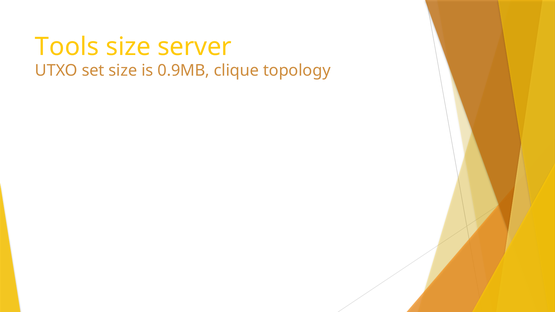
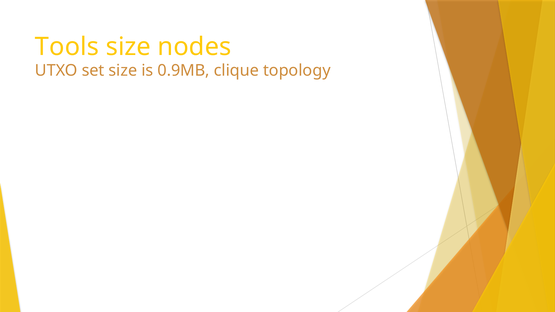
server: server -> nodes (194, 47)
